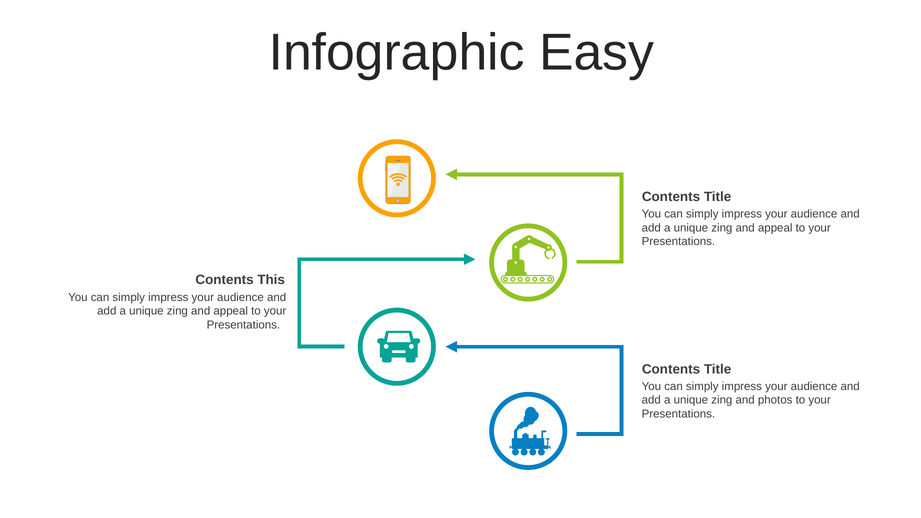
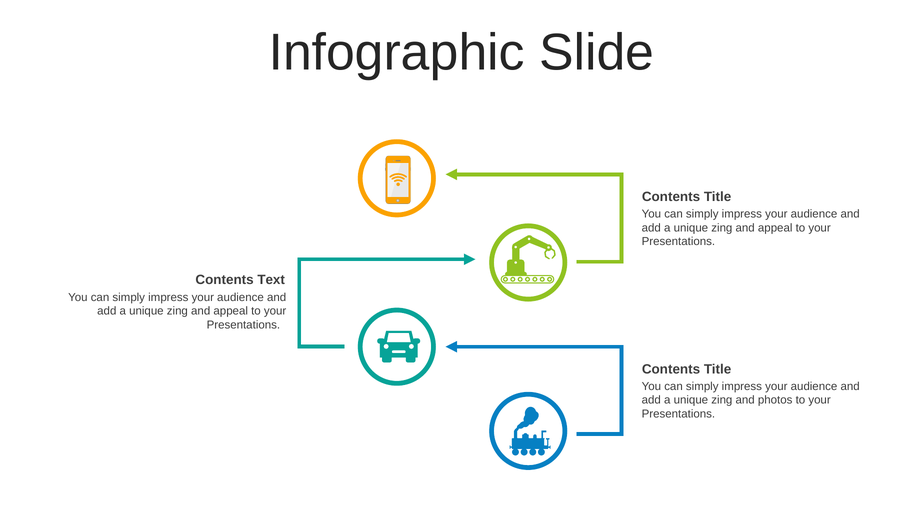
Easy: Easy -> Slide (597, 53)
This: This -> Text (271, 280)
